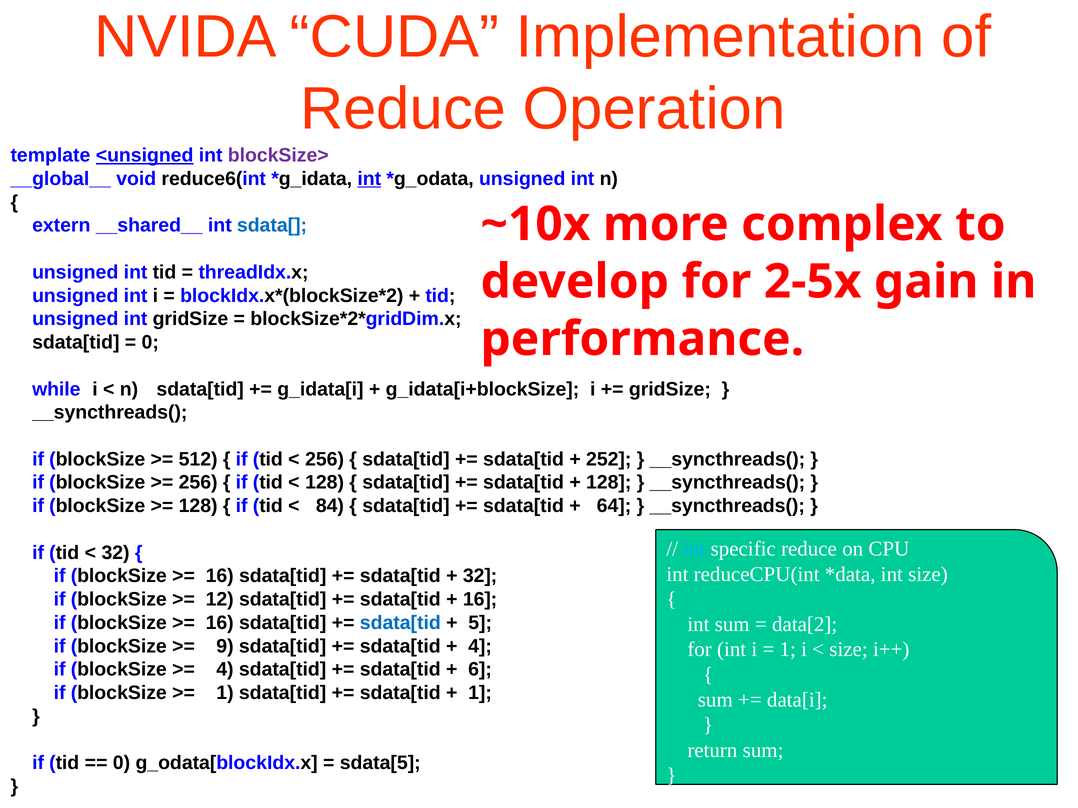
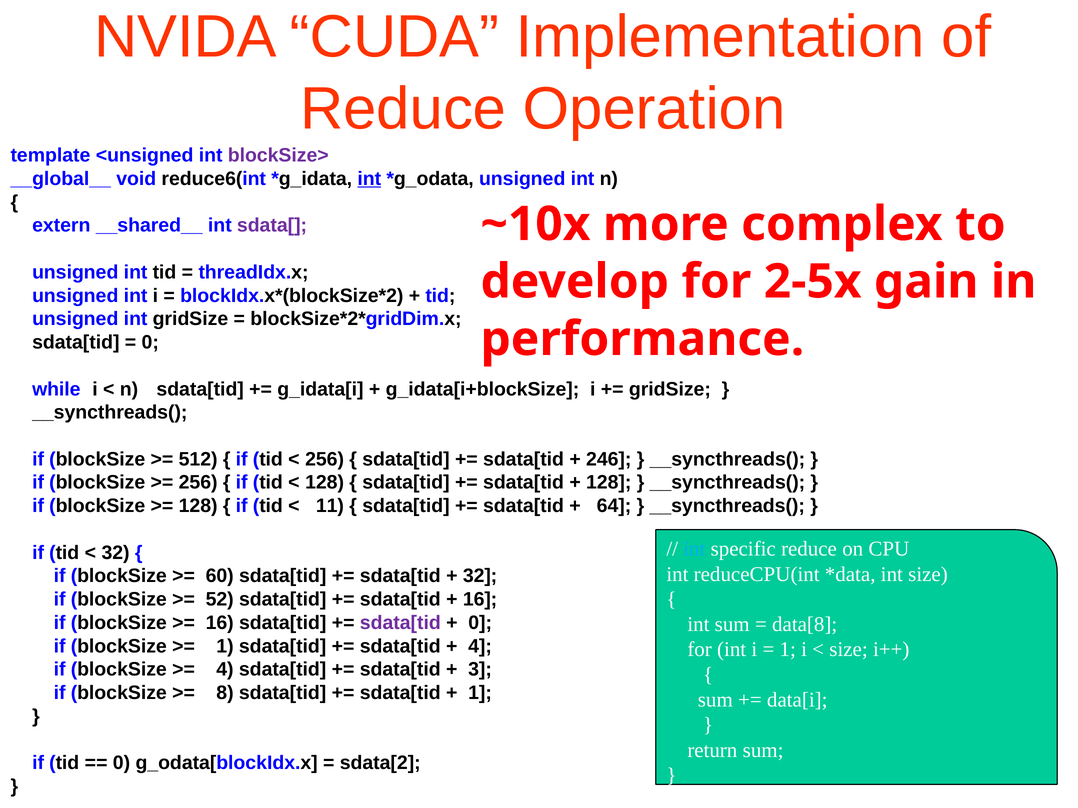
<unsigned underline: present -> none (145, 155)
sdata[ colour: blue -> purple (272, 226)
252: 252 -> 246 (609, 459)
84: 84 -> 11 (330, 506)
16: 16 -> 60 (220, 576)
12: 12 -> 52 (220, 600)
sdata[tid colour: blue -> purple (400, 623)
5: 5 -> 0 (480, 623)
data[2: data[2 -> data[8 (805, 625)
9: 9 -> 1 (225, 647)
6: 6 -> 3 (480, 670)
1: 1 -> 8 (225, 693)
sdata[5: sdata[5 -> sdata[2 (380, 763)
